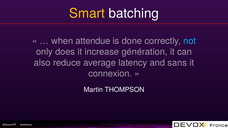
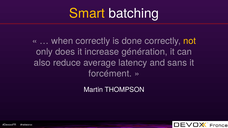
when attendue: attendue -> correctly (93, 41)
not colour: light blue -> yellow (190, 41)
connexion: connexion -> forcément (110, 74)
